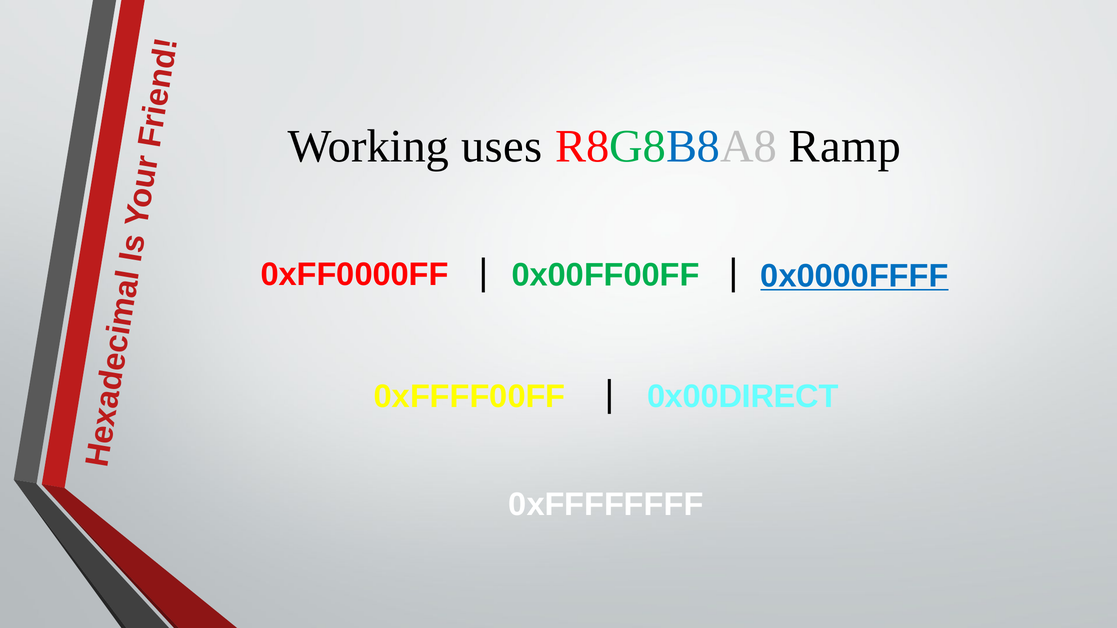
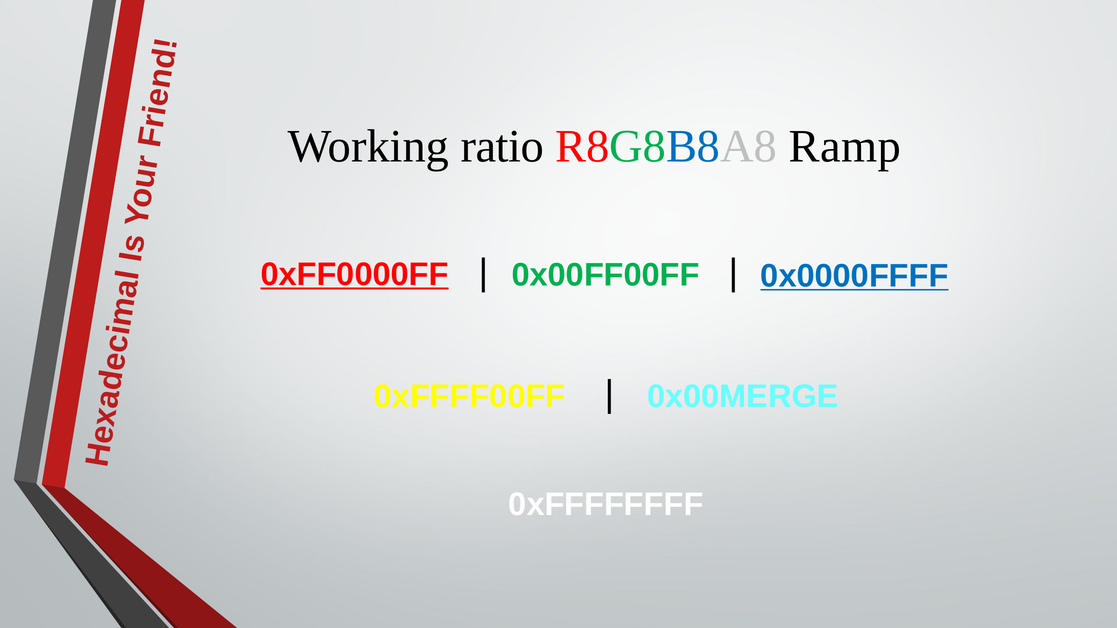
uses: uses -> ratio (502, 146)
0xFF0000FF underline: none -> present (355, 274)
0x00DIRECT: 0x00DIRECT -> 0x00MERGE (743, 397)
